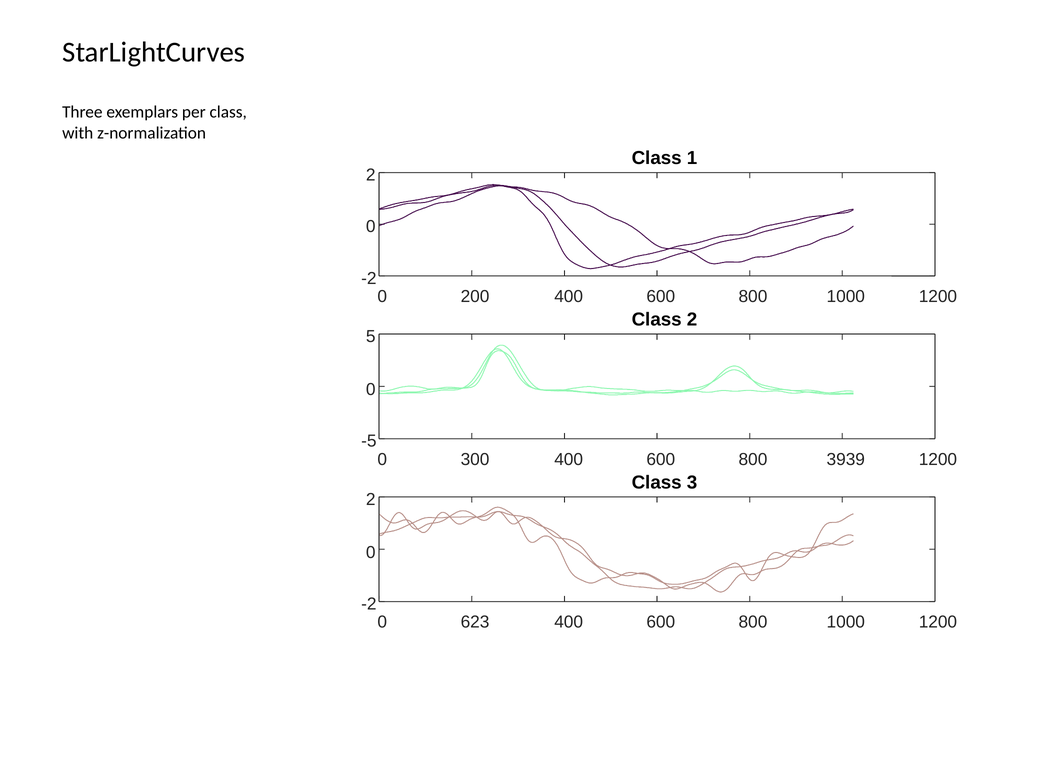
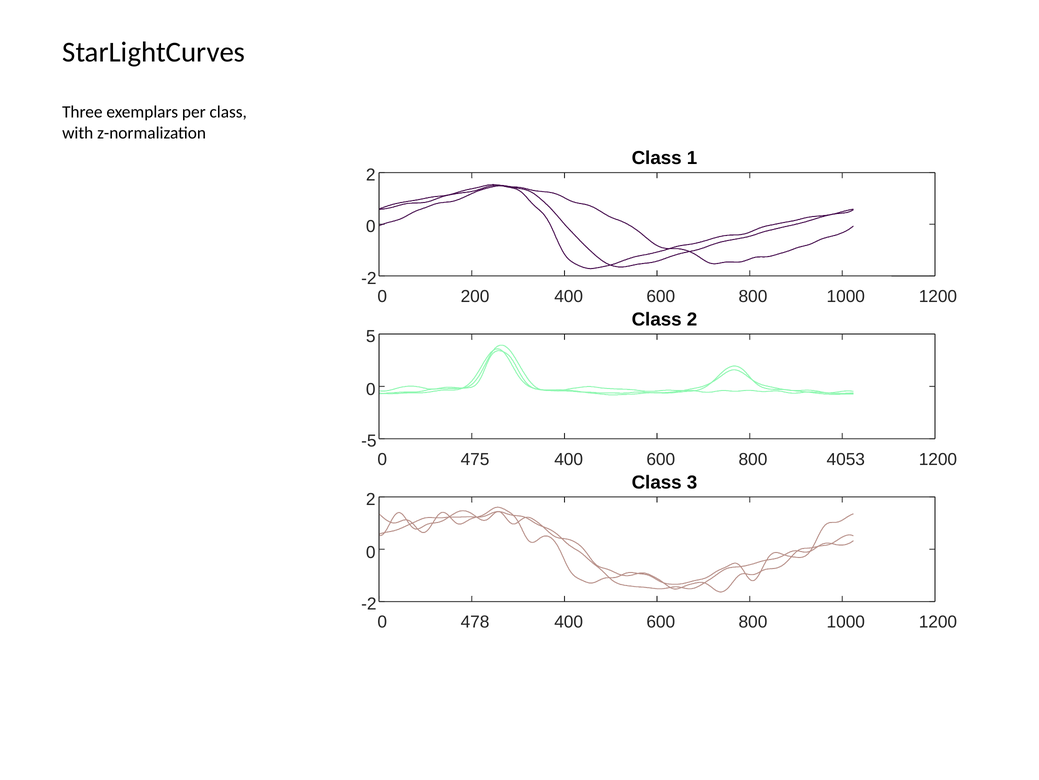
300: 300 -> 475 (475, 459)
3939: 3939 -> 4053 (846, 459)
623: 623 -> 478 (475, 622)
